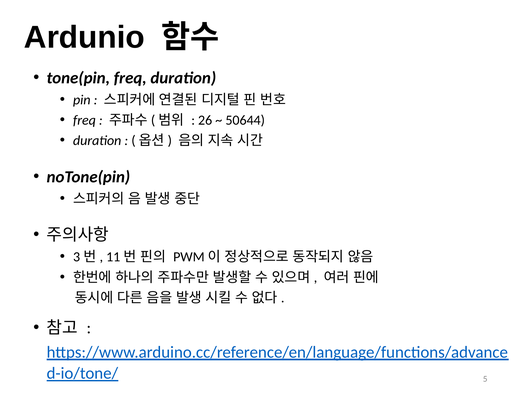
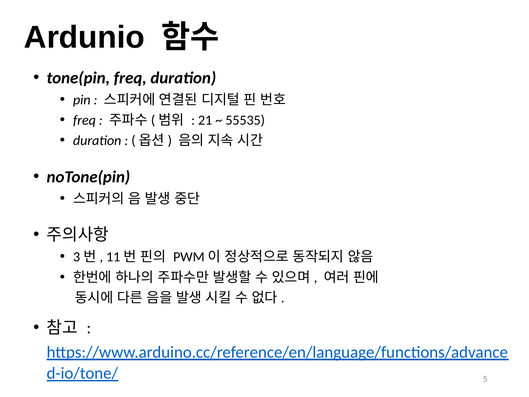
26: 26 -> 21 (205, 120)
50644: 50644 -> 55535 (245, 120)
